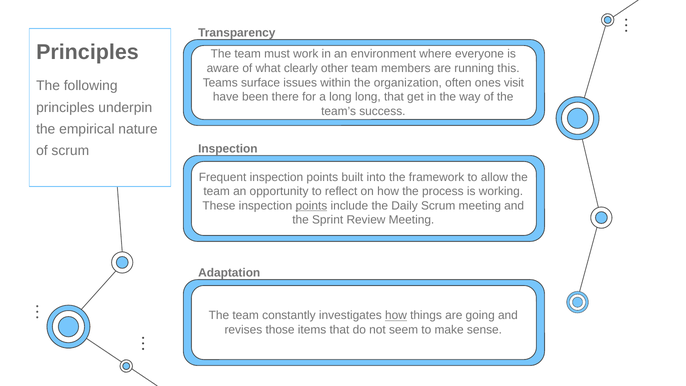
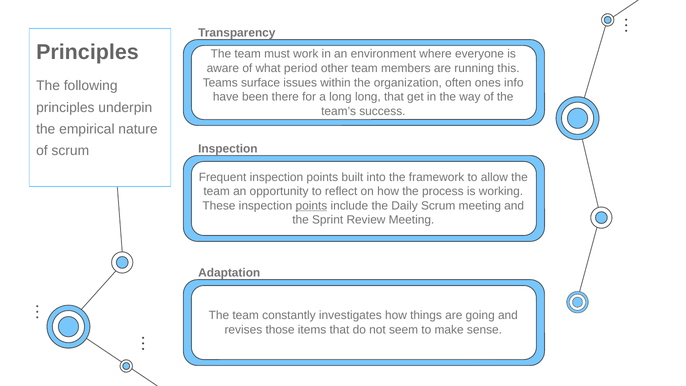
clearly: clearly -> period (301, 68)
visit: visit -> info (514, 83)
how underline: present -> none (396, 315)
